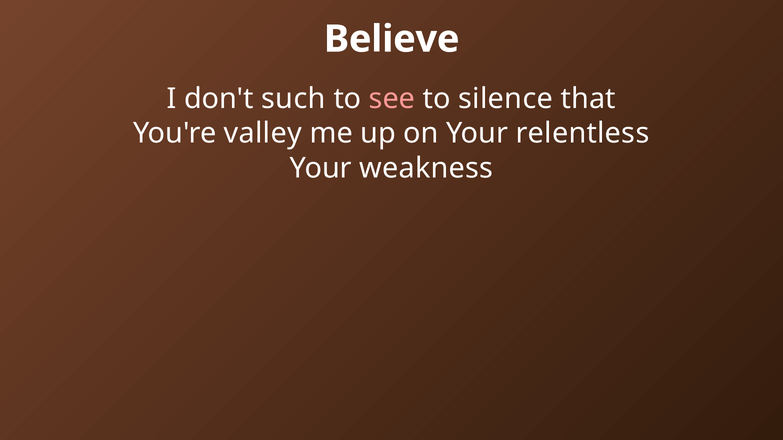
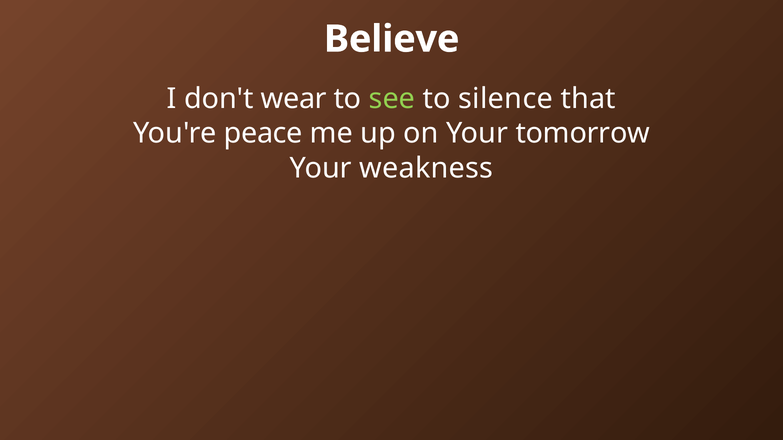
such: such -> wear (294, 99)
see colour: pink -> light green (392, 99)
valley: valley -> peace (263, 134)
relentless: relentless -> tomorrow (583, 134)
